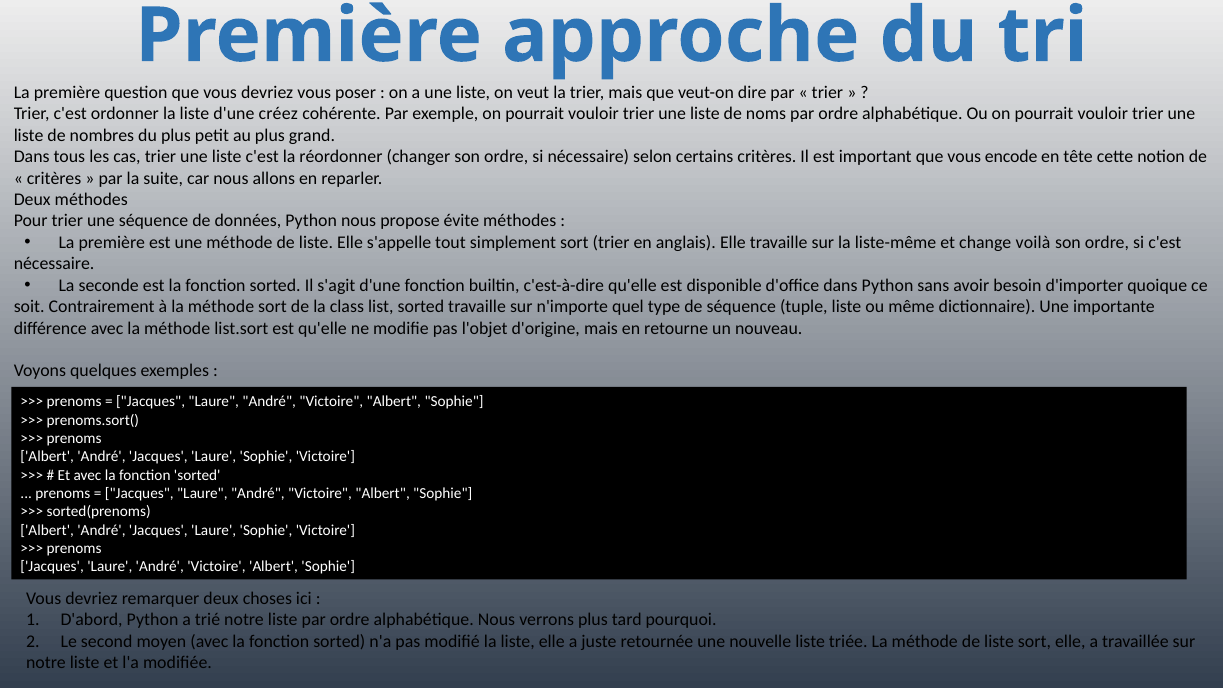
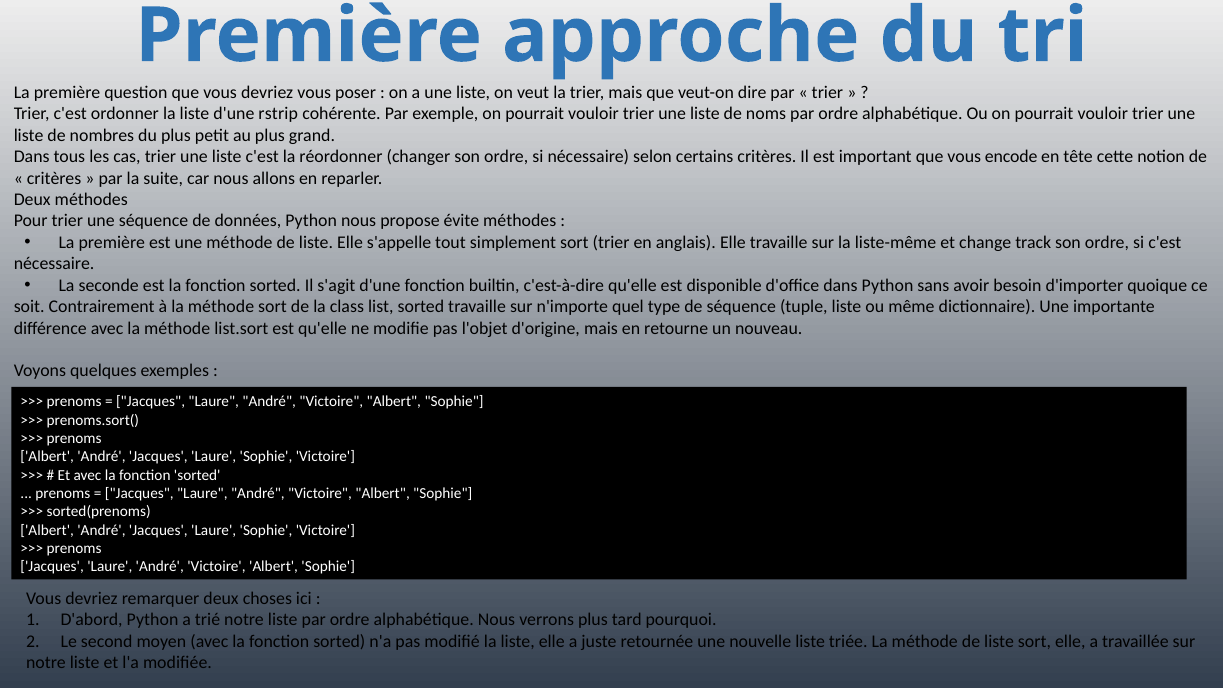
créez: créez -> rstrip (278, 114)
voilà: voilà -> track (1033, 242)
